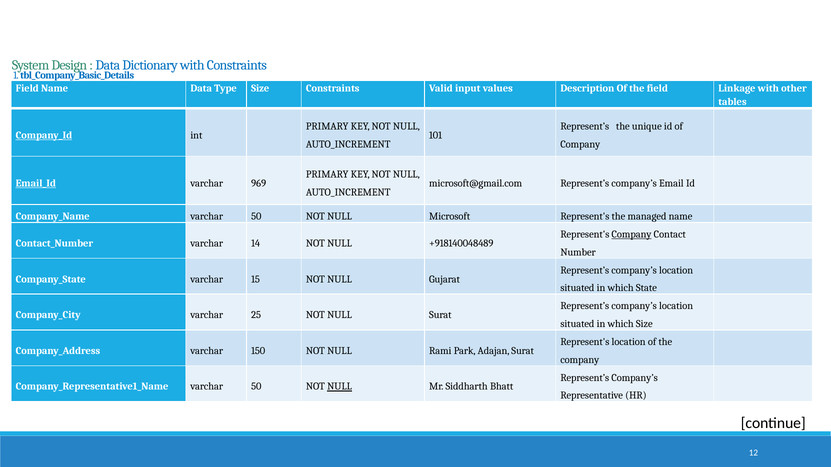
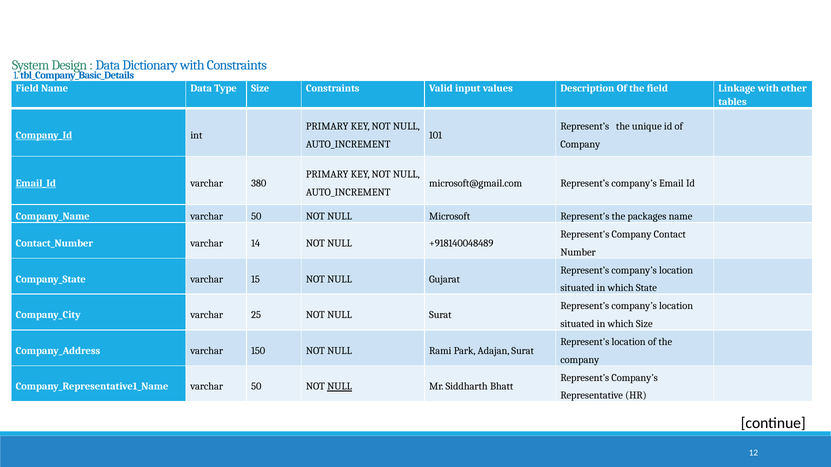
969: 969 -> 380 (259, 184)
managed: managed -> packages (647, 217)
Company underline: present -> none (632, 235)
